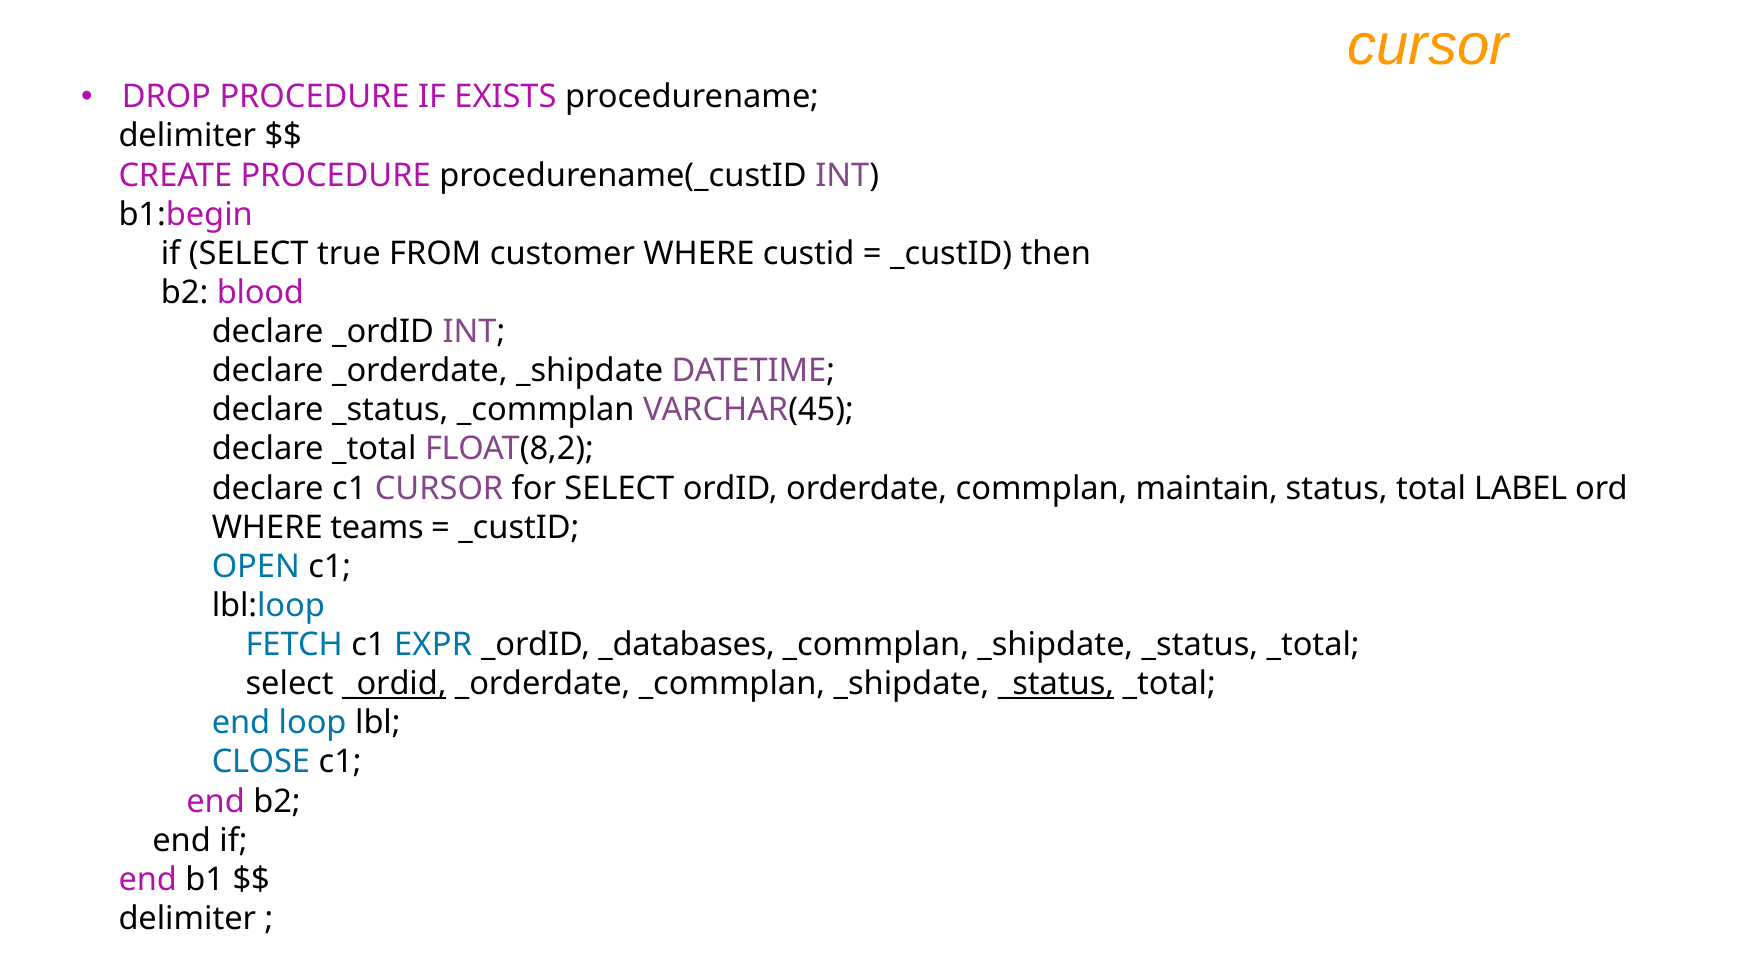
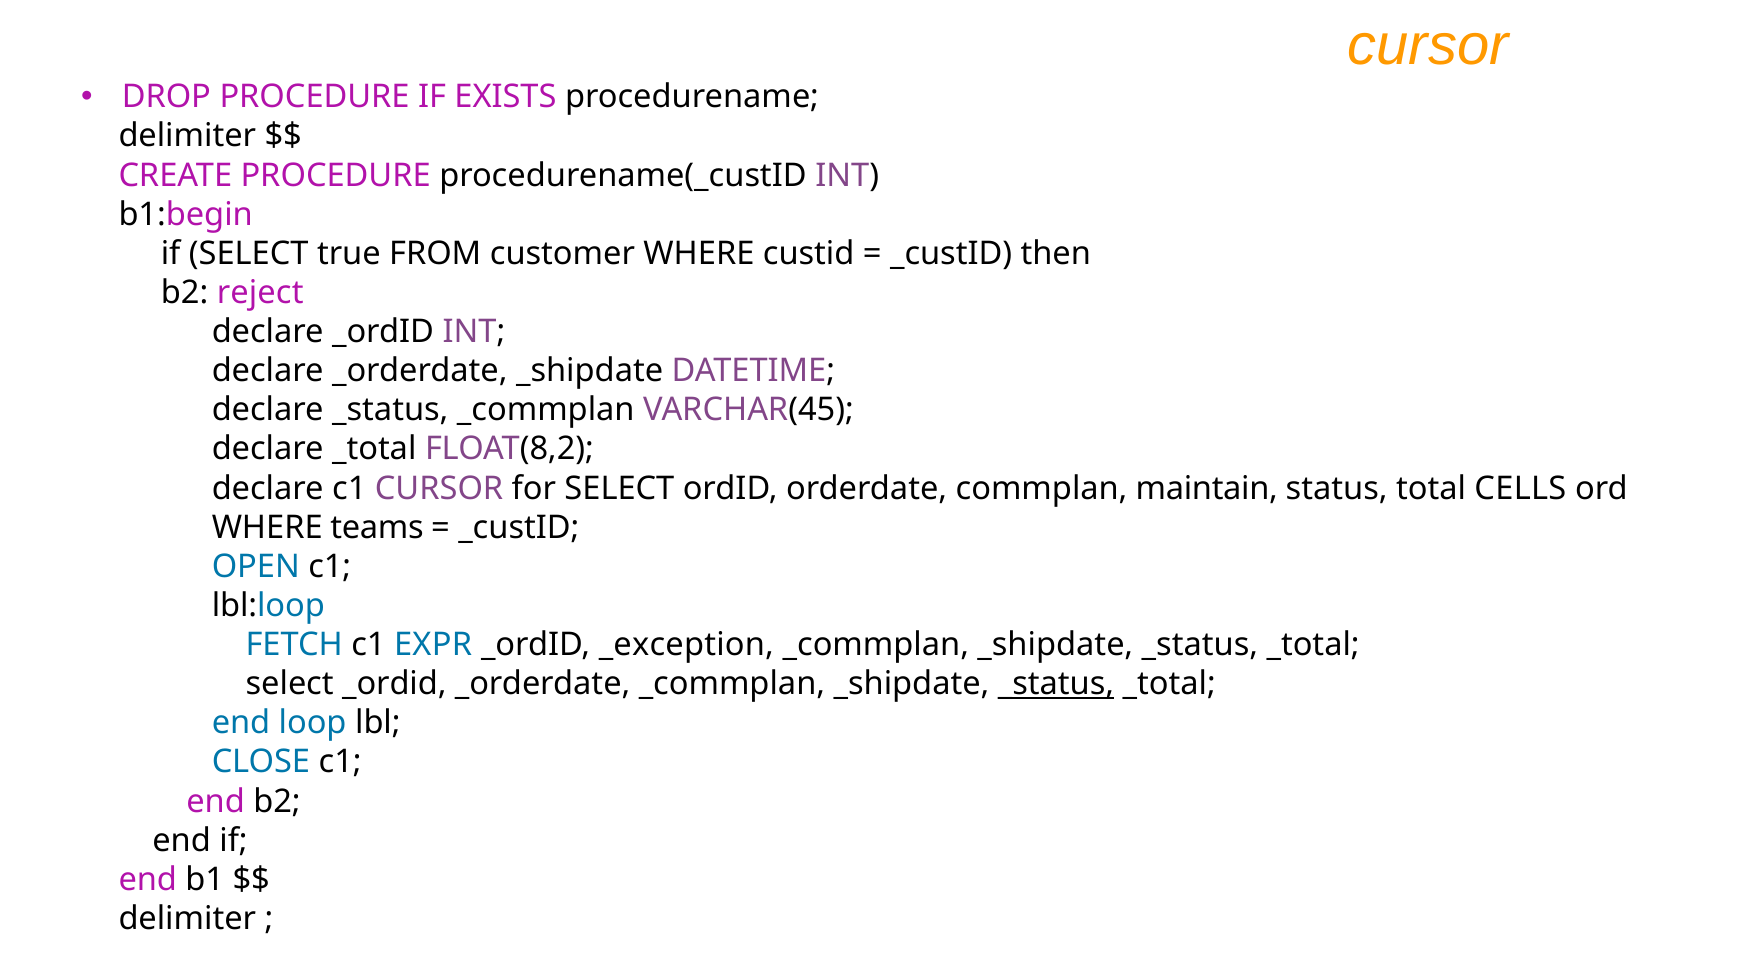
blood: blood -> reject (260, 293)
LABEL: LABEL -> CELLS (1520, 488)
_databases: _databases -> _exception (686, 645)
_ordid underline: present -> none (394, 684)
